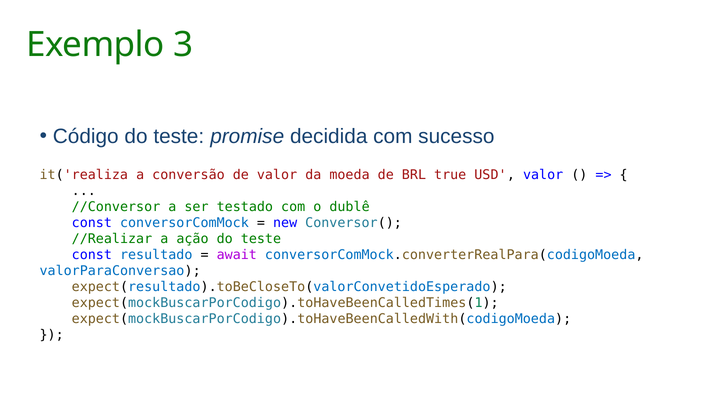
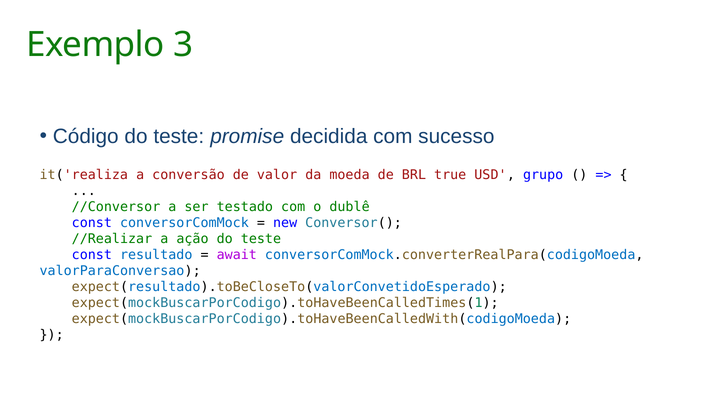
USD valor: valor -> grupo (543, 175)
